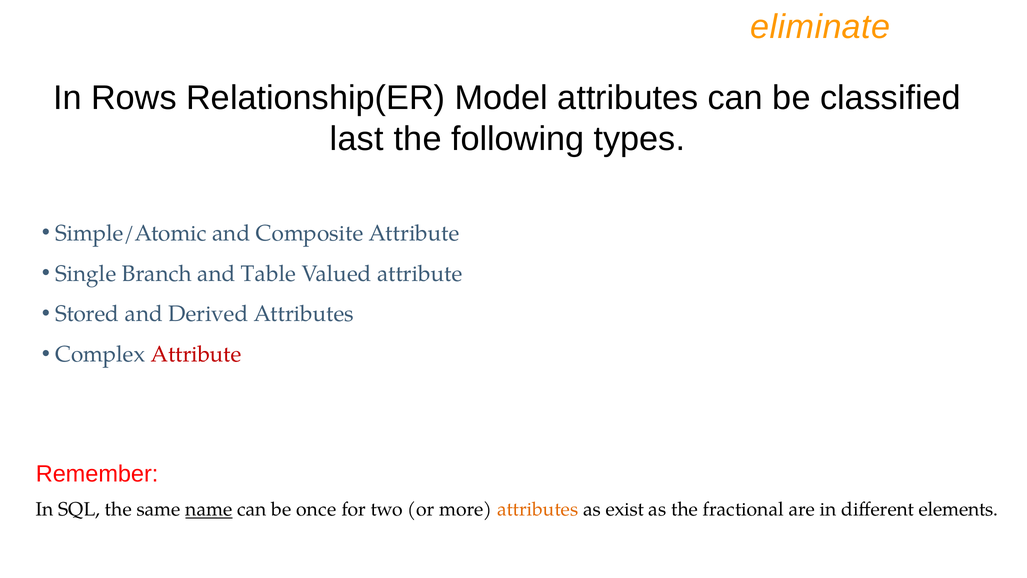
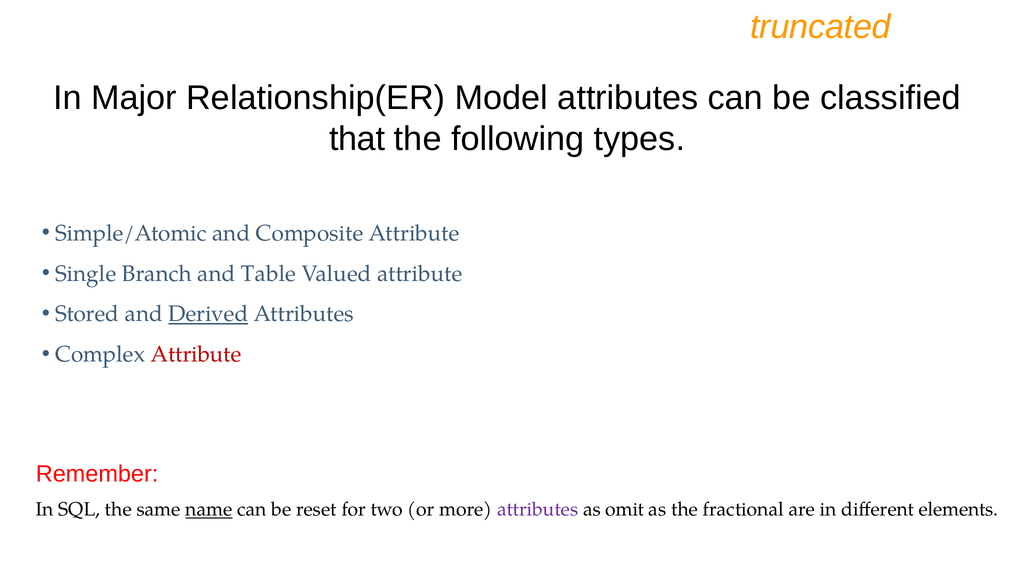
eliminate: eliminate -> truncated (821, 27)
Rows: Rows -> Major (134, 98)
last: last -> that (357, 139)
Derived underline: none -> present (208, 314)
once: once -> reset (316, 509)
attributes colour: orange -> purple (538, 509)
exist: exist -> omit (625, 509)
